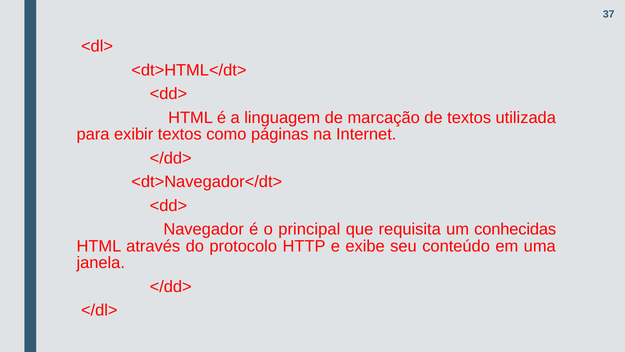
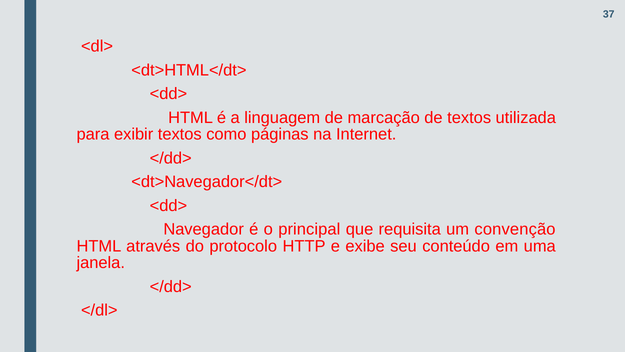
conhecidas: conhecidas -> convenção (515, 229)
